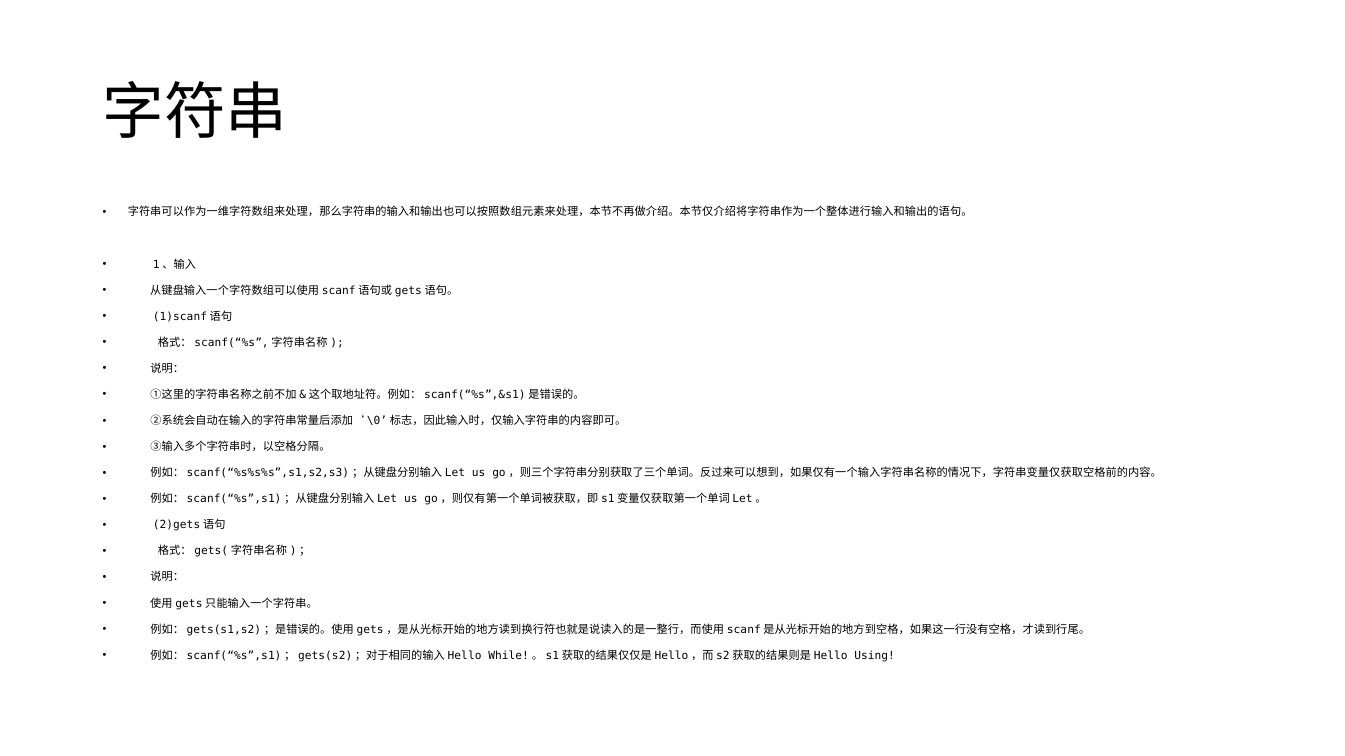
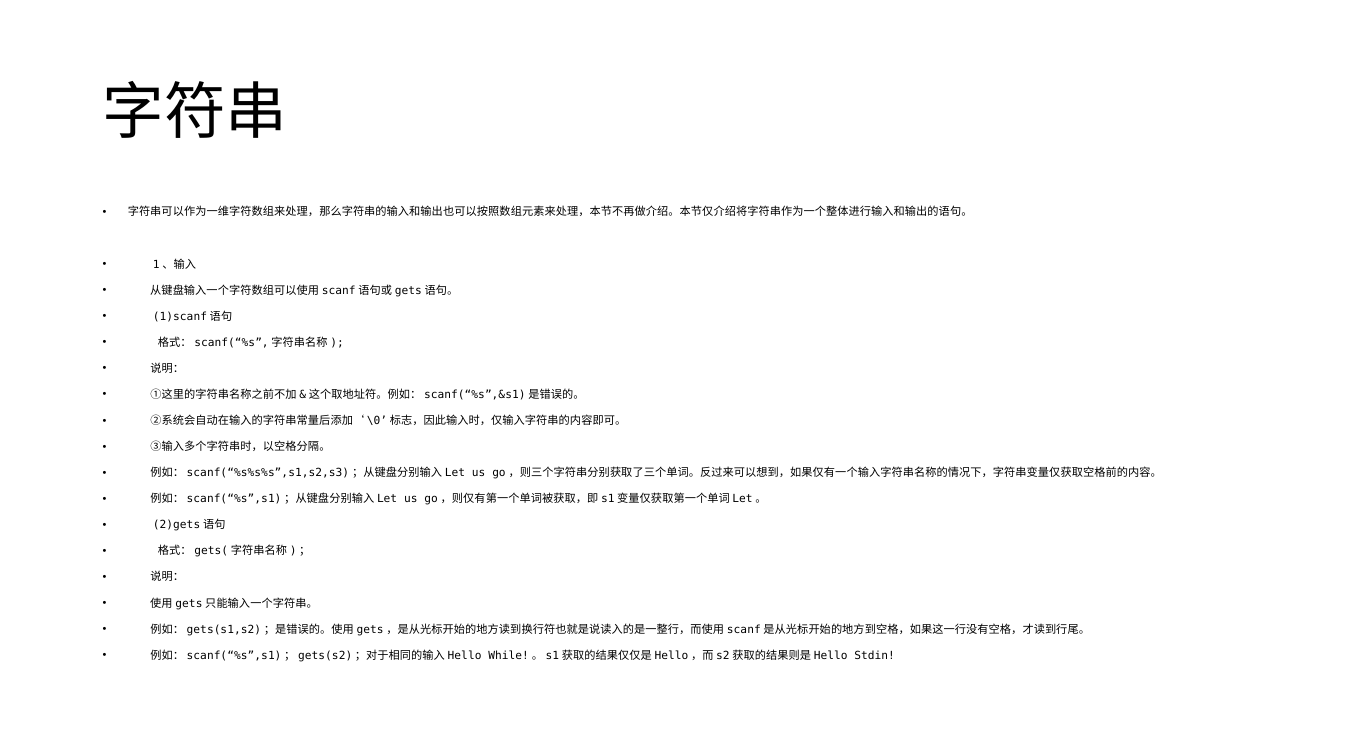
Using: Using -> Stdin (875, 656)
